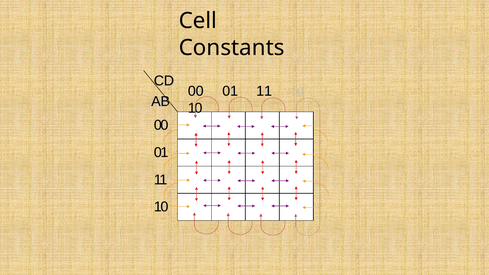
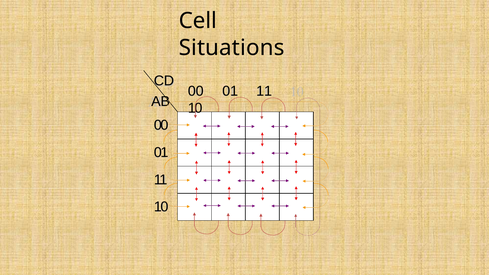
Constants: Constants -> Situations (232, 48)
